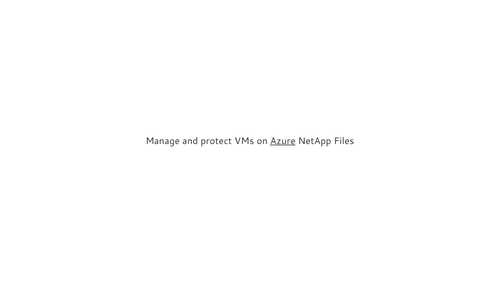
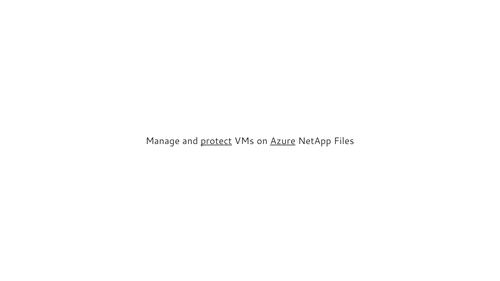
protect underline: none -> present (216, 141)
